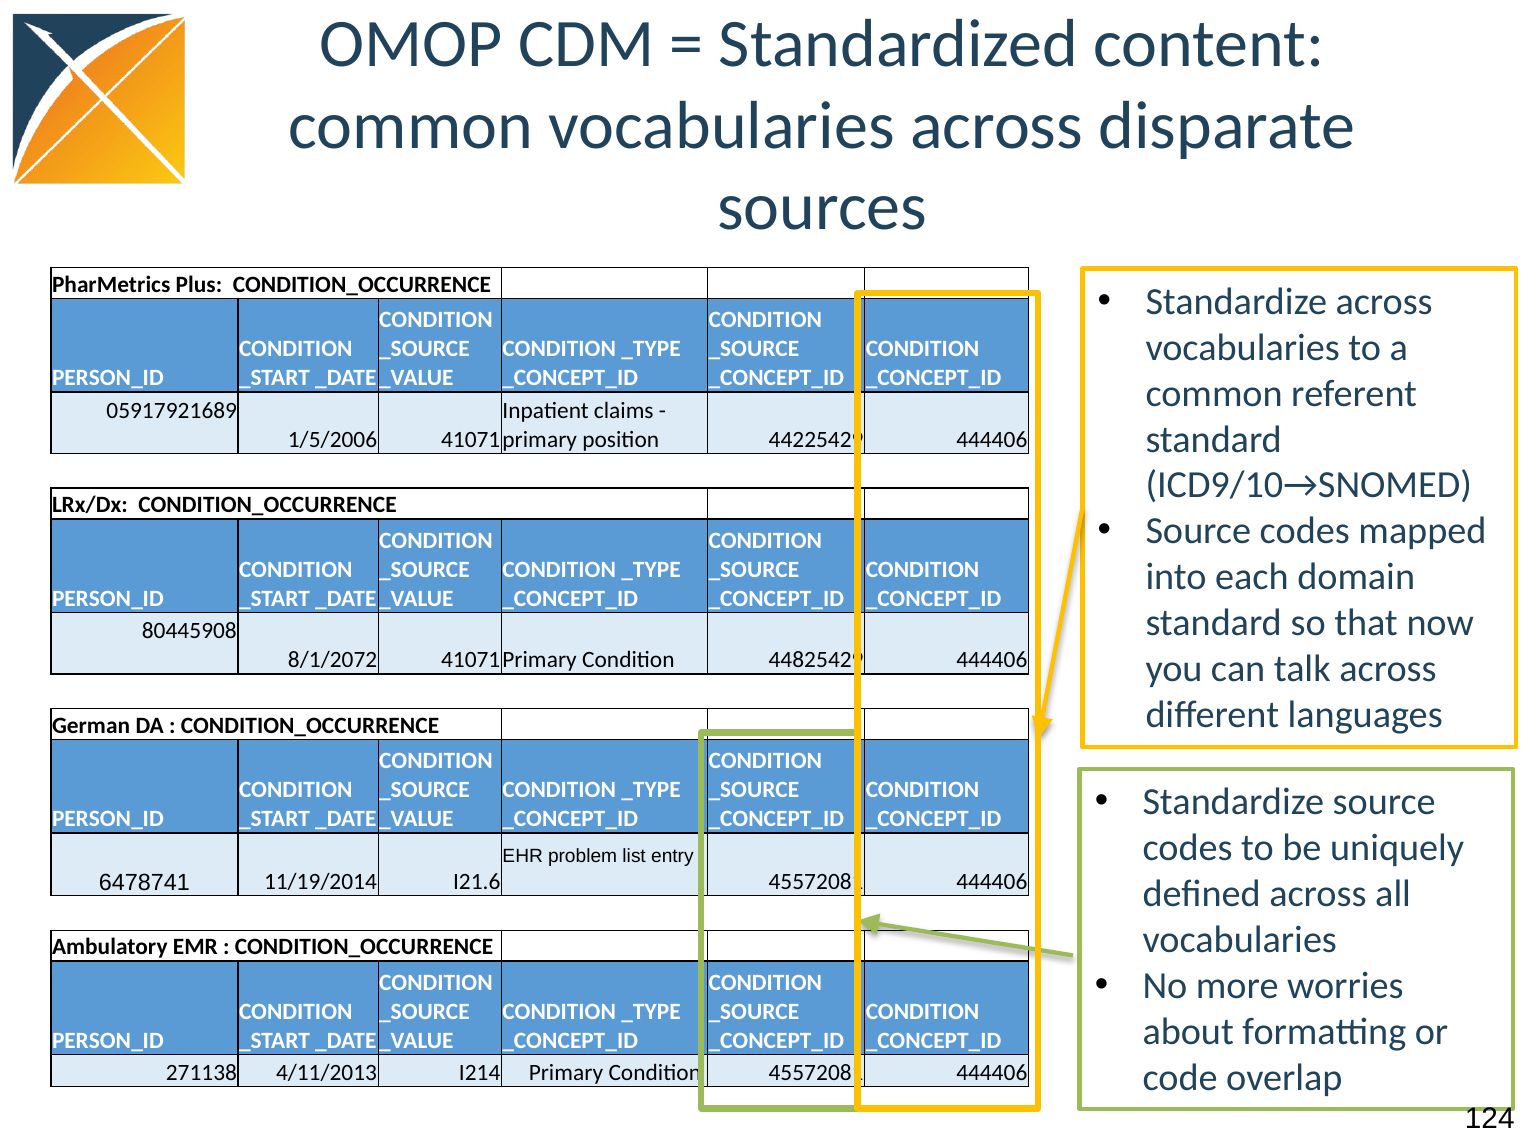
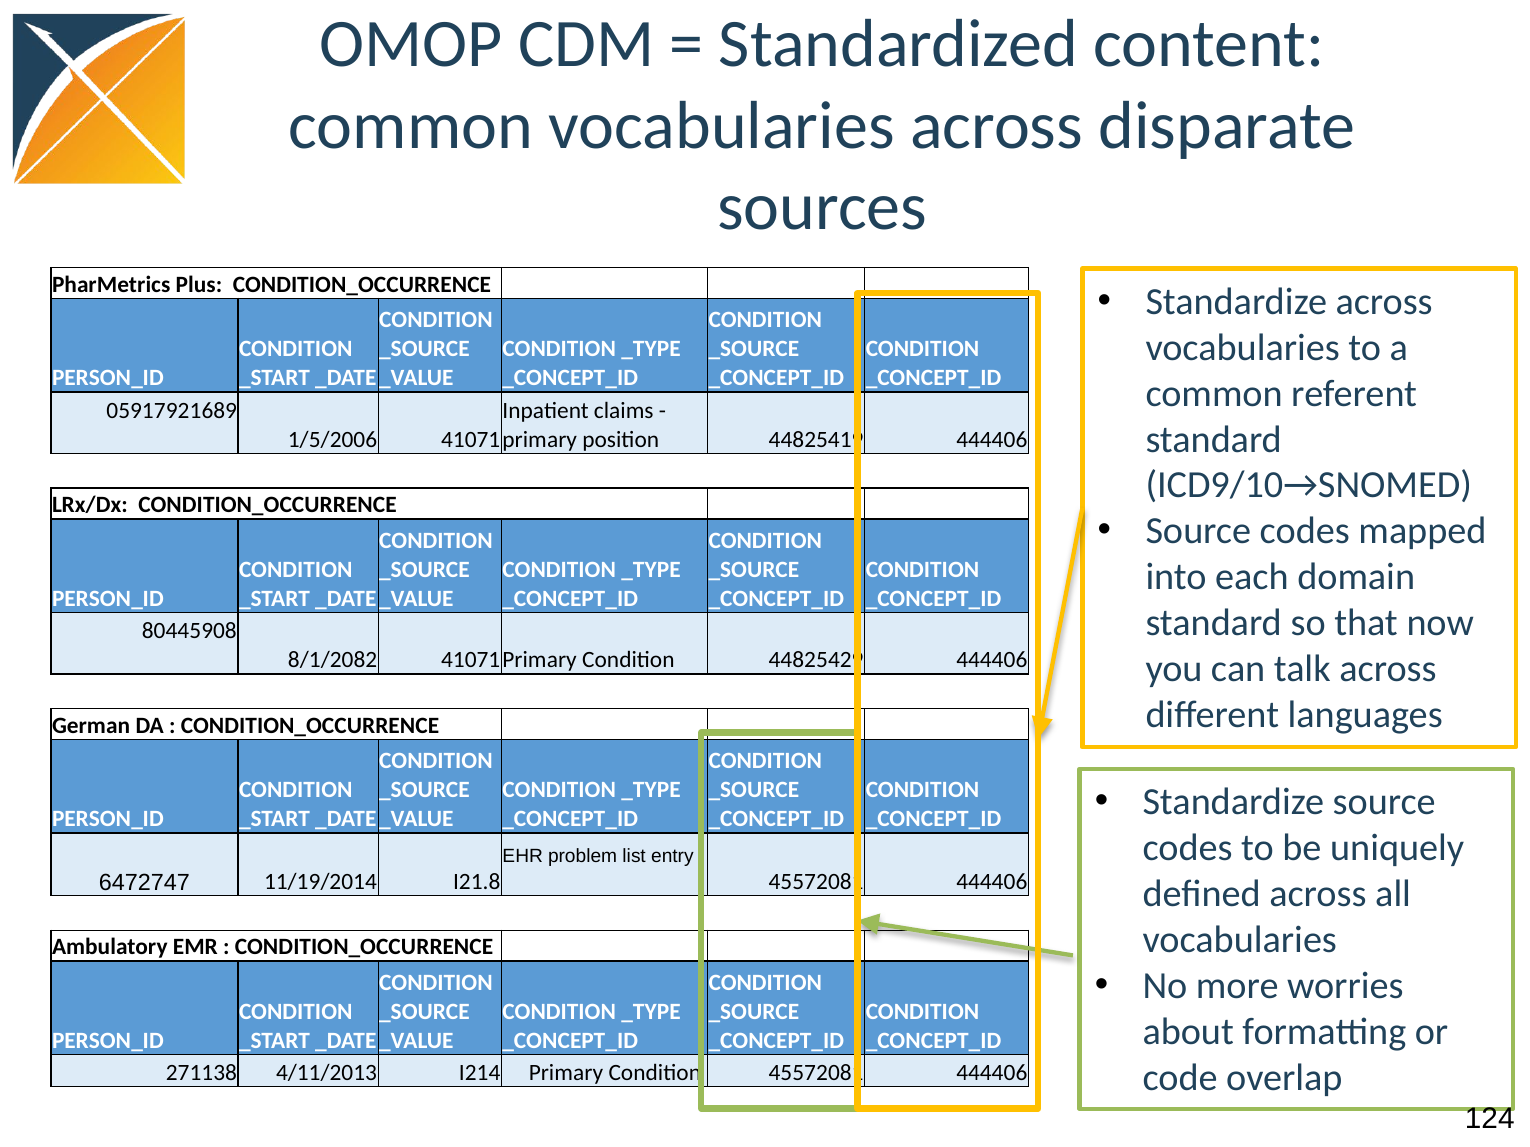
44225429: 44225429 -> 44825419 (816, 440)
8/1/2072: 8/1/2072 -> 8/1/2082 (333, 660)
6478741: 6478741 -> 6472747 (144, 883)
I21.6: I21.6 -> I21.8 (477, 882)
